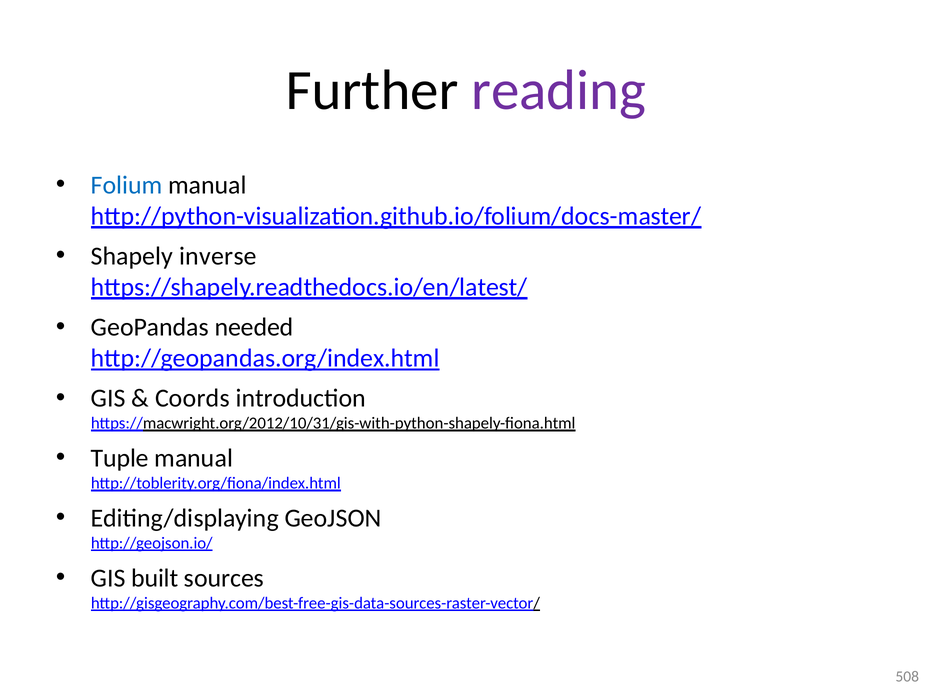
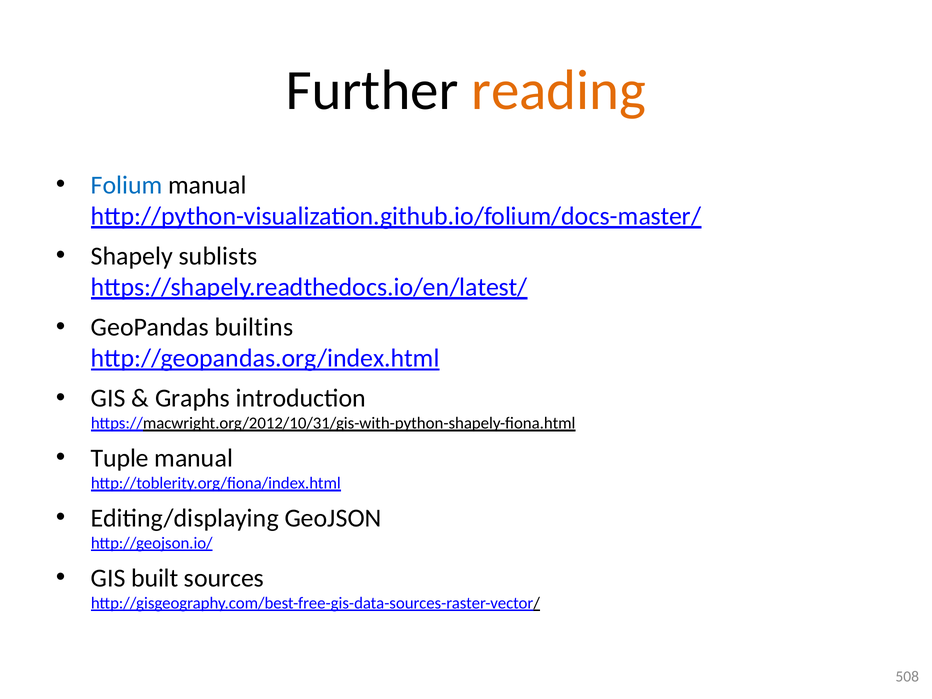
reading colour: purple -> orange (559, 90)
inverse: inverse -> sublists (218, 256)
needed: needed -> builtins (254, 327)
Coords: Coords -> Graphs (192, 398)
